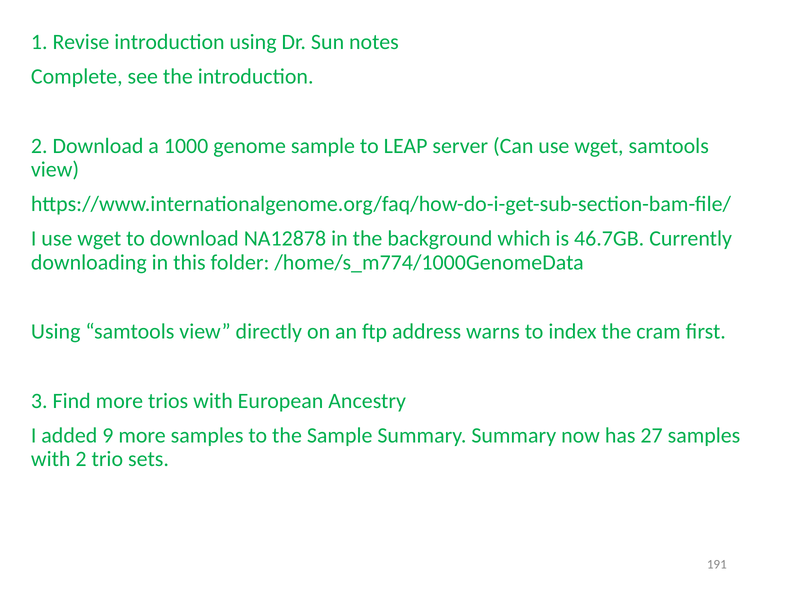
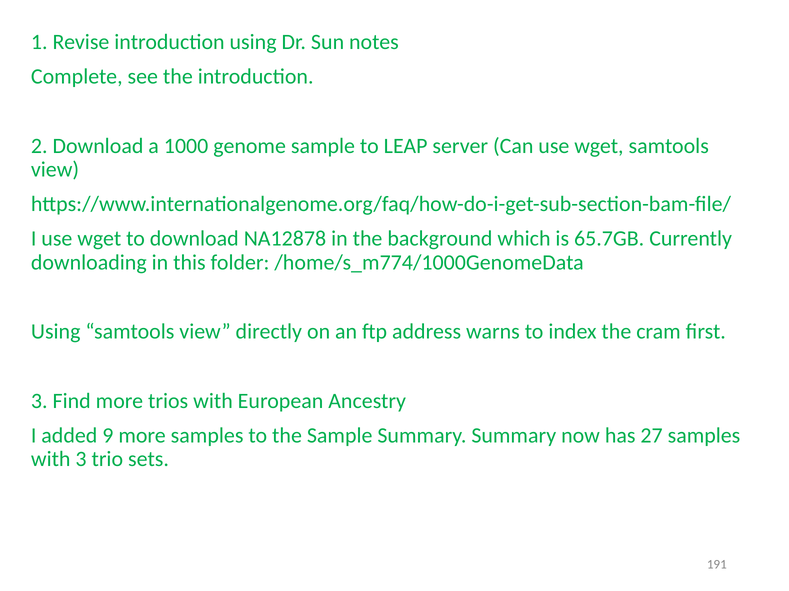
46.7GB: 46.7GB -> 65.7GB (609, 239)
with 2: 2 -> 3 (81, 460)
